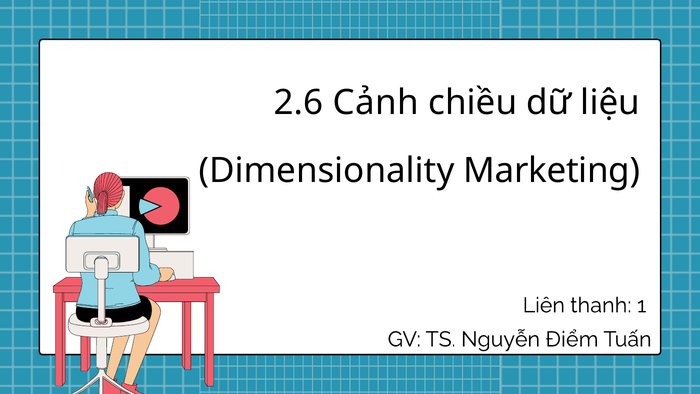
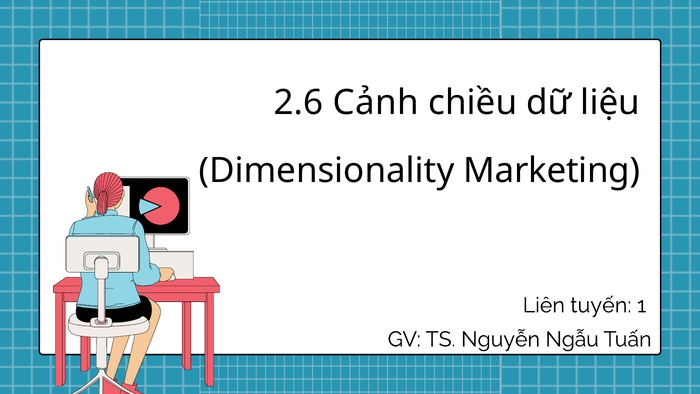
thanh: thanh -> tuyến (601, 305)
Điểm: Điểm -> Ngẫu (572, 339)
